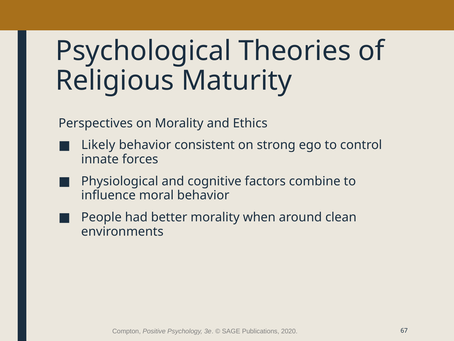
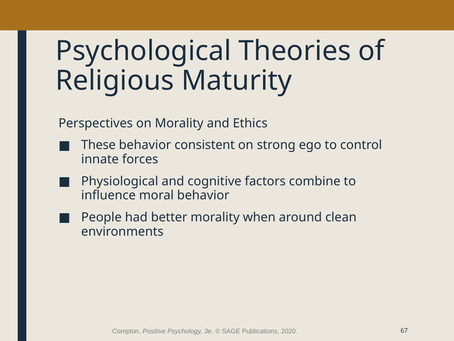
Likely: Likely -> These (98, 145)
